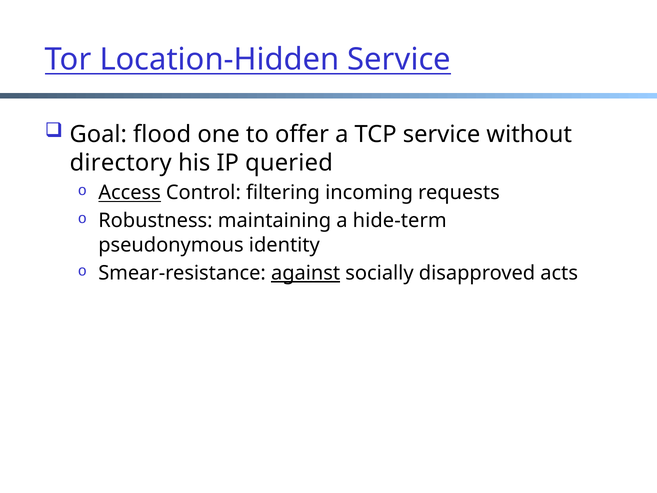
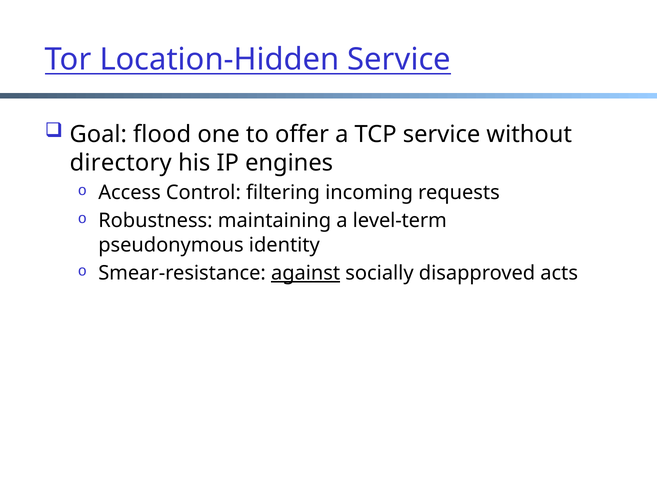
queried: queried -> engines (289, 163)
Access underline: present -> none (130, 193)
hide-term: hide-term -> level-term (400, 221)
